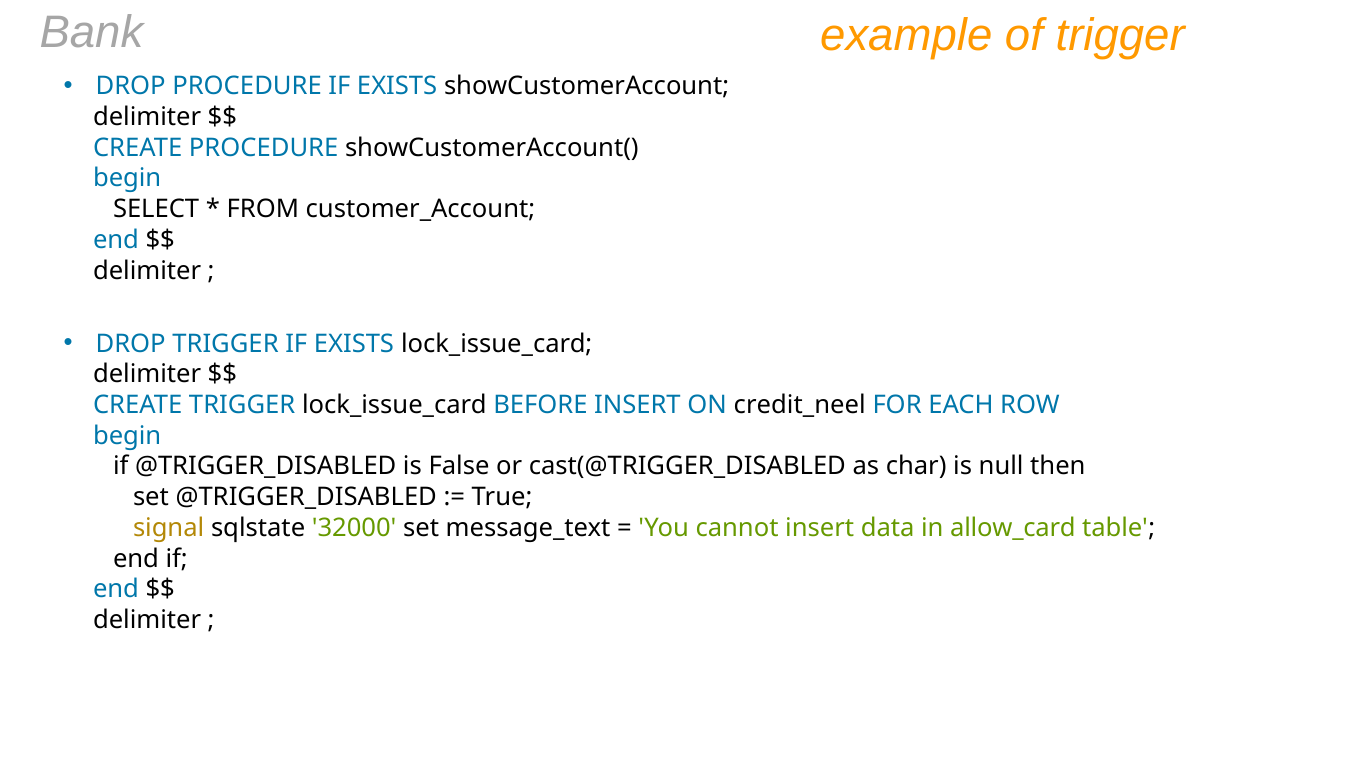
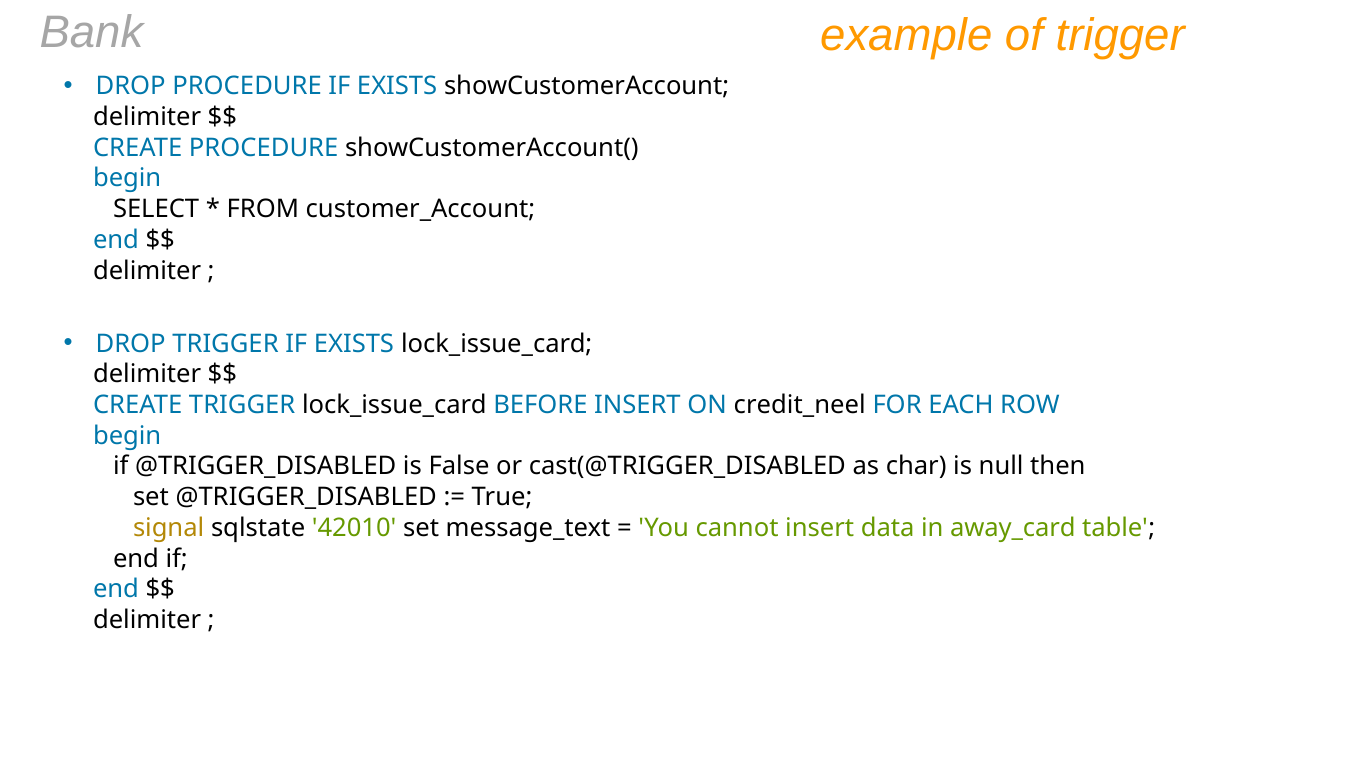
32000: 32000 -> 42010 (354, 528)
allow_card: allow_card -> away_card (1013, 528)
